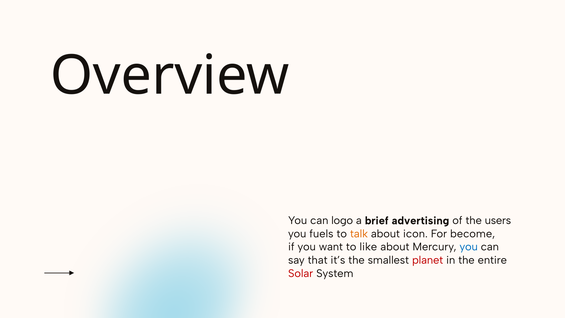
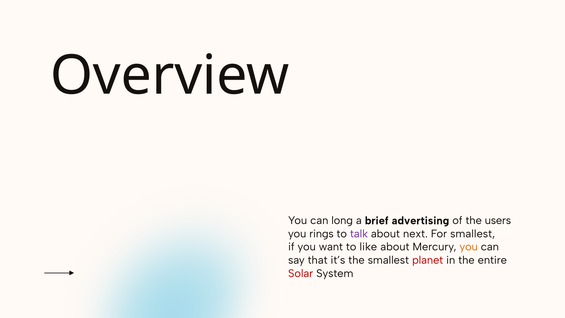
logo: logo -> long (342, 221)
fuels: fuels -> rings (322, 234)
talk colour: orange -> purple (359, 234)
icon: icon -> next (415, 234)
For become: become -> smallest (473, 234)
you colour: blue -> orange (469, 247)
